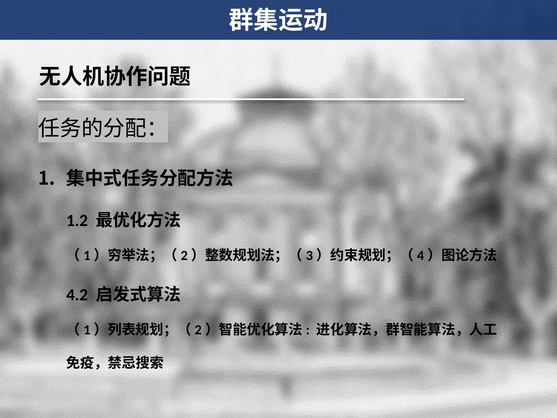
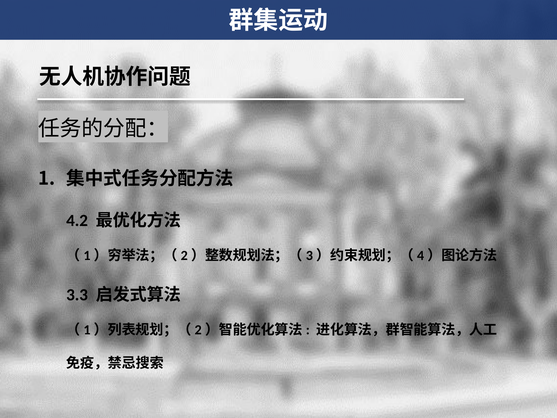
1.2: 1.2 -> 4.2 (77, 220)
4.2: 4.2 -> 3.3 (77, 295)
